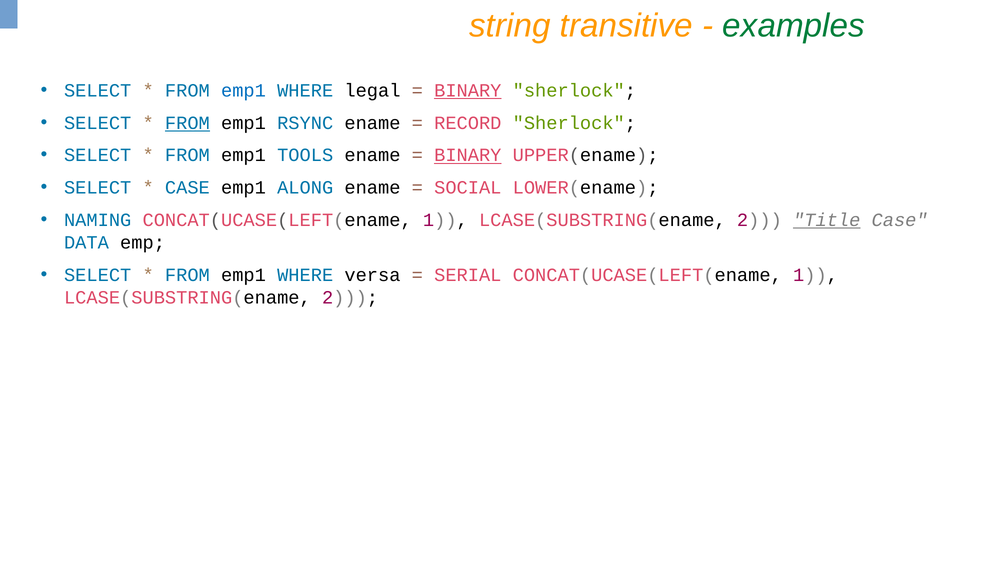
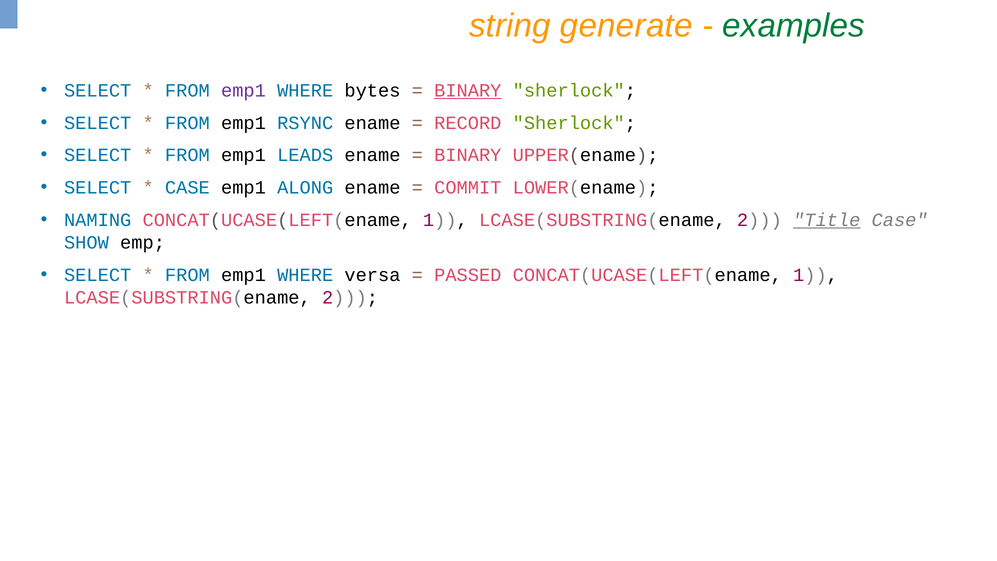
transitive: transitive -> generate (626, 26)
emp1 colour: blue -> purple (243, 90)
legal: legal -> bytes (372, 90)
FROM underline: present -> none (187, 123)
TOOLS: TOOLS -> LEADS (305, 155)
BINARY underline: present -> none (468, 155)
SOCIAL: SOCIAL -> COMMIT (468, 188)
DATA: DATA -> SHOW (86, 242)
SERIAL: SERIAL -> PASSED (468, 275)
